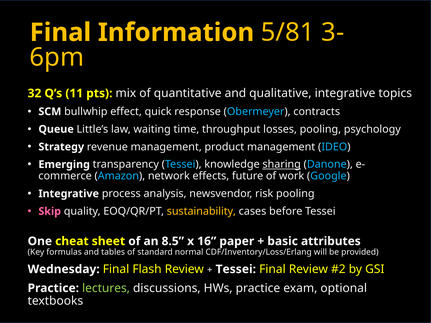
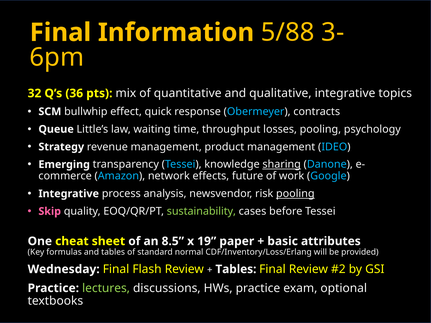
5/81: 5/81 -> 5/88 (288, 33)
11: 11 -> 36 (74, 93)
pooling underline: none -> present (295, 194)
sustainability colour: yellow -> light green (201, 211)
16: 16 -> 19 (207, 241)
Tessei: Tessei -> Tables (236, 269)
